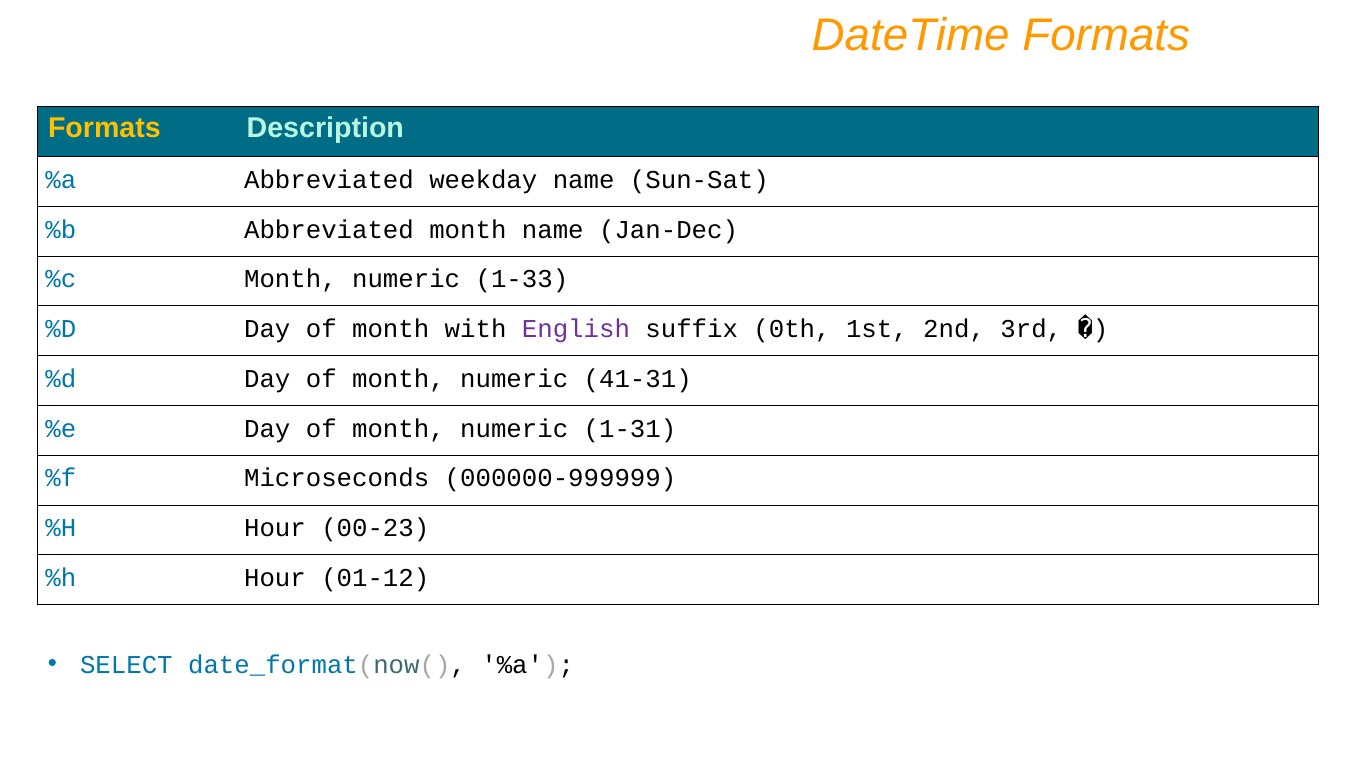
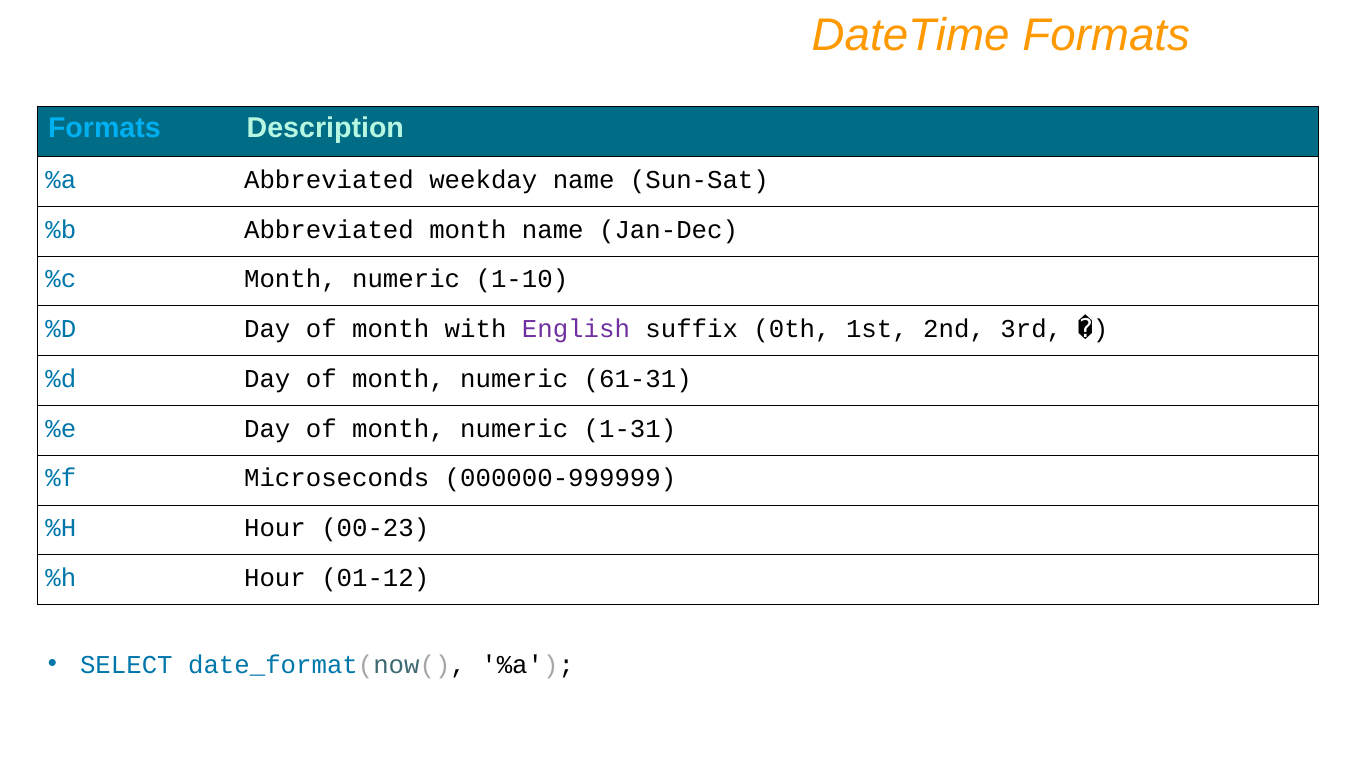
Formats colour: yellow -> light blue (104, 128)
1-33: 1-33 -> 1-10 (522, 279)
41-31: 41-31 -> 61-31 (638, 379)
